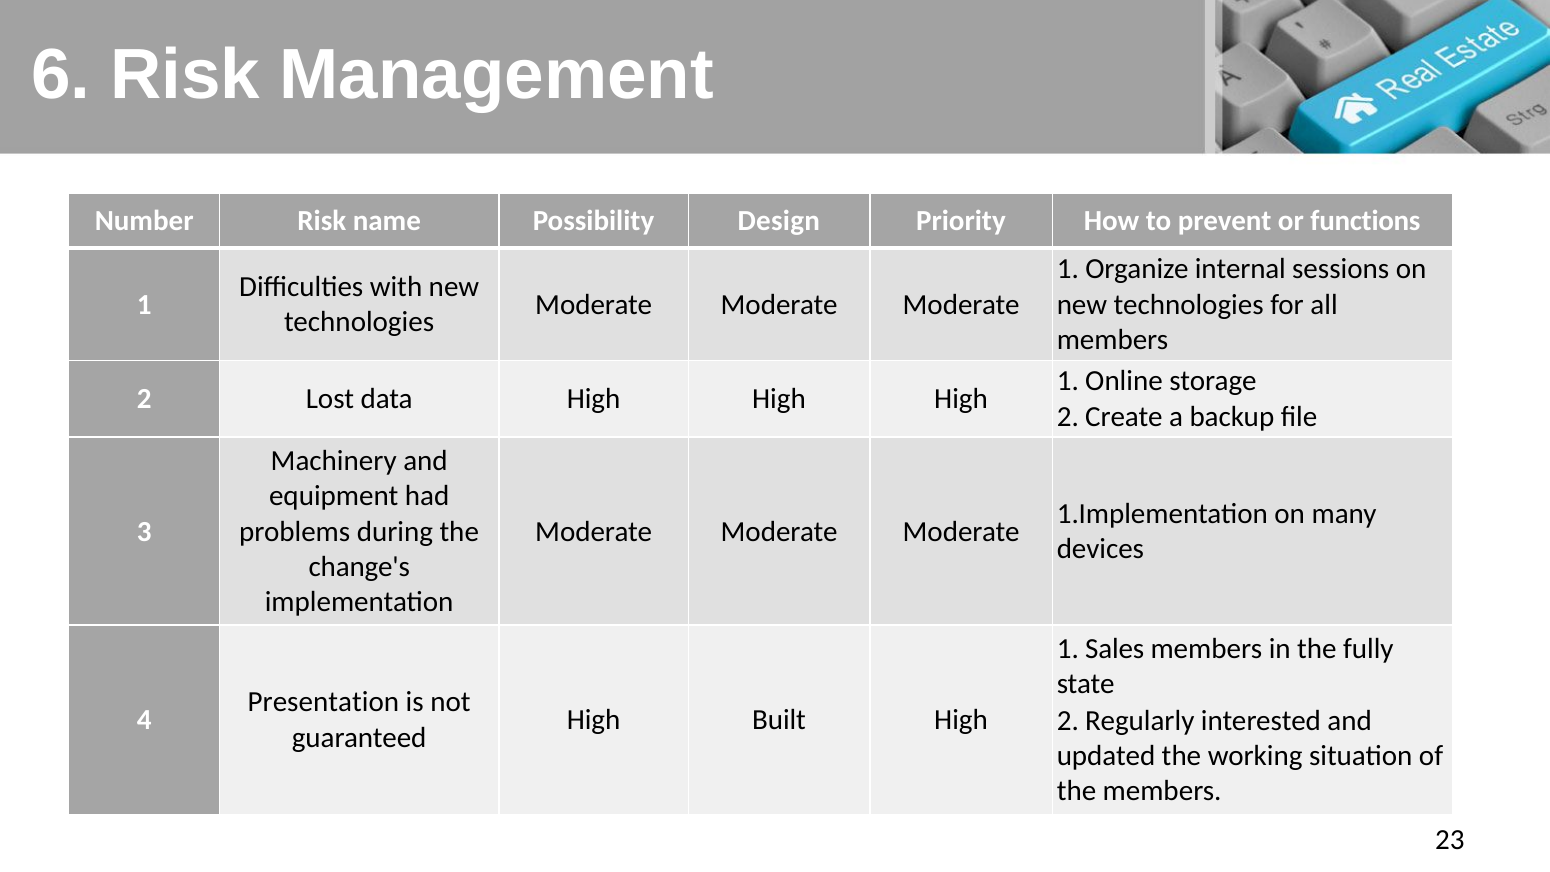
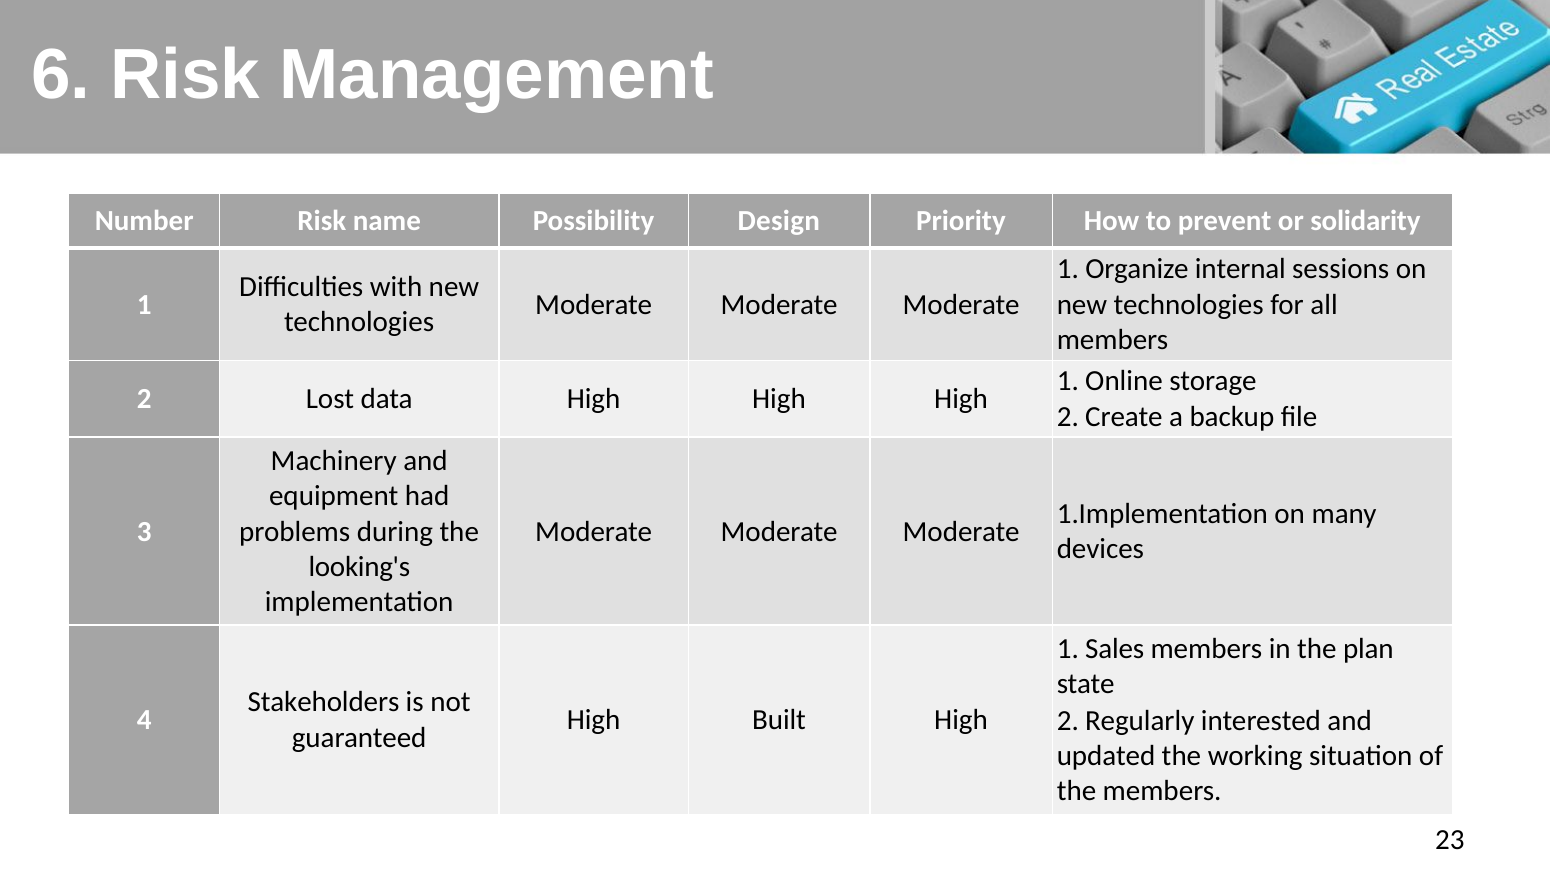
functions: functions -> solidarity (1365, 221)
change's: change's -> looking's (359, 567)
fully: fully -> plan (1368, 649)
Presentation: Presentation -> Stakeholders (323, 702)
